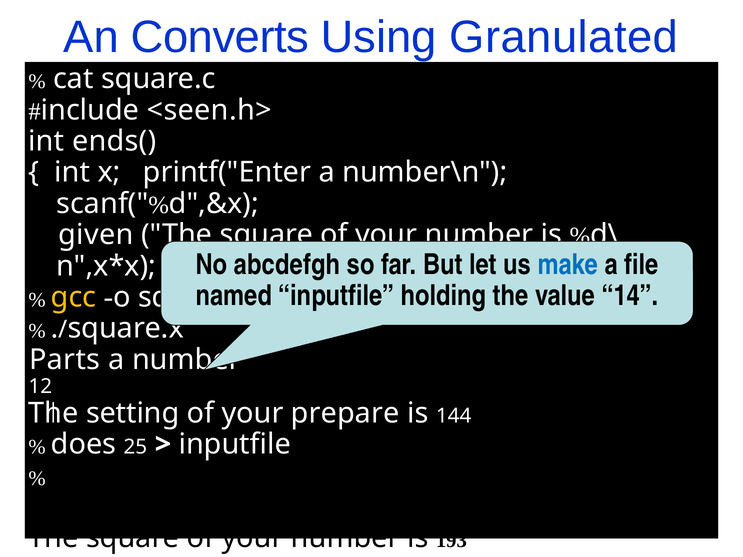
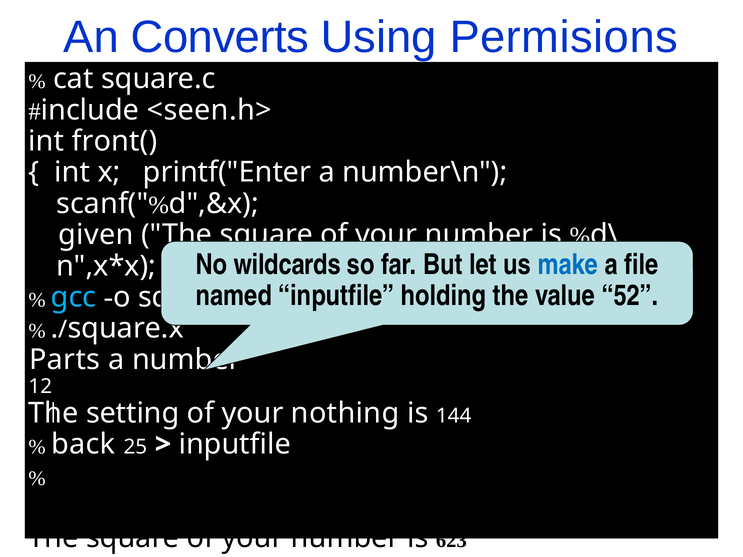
Granulated: Granulated -> Permisions (564, 37)
ends(: ends( -> front( (114, 141)
abcdefgh: abcdefgh -> wildcards (287, 265)
14: 14 -> 52 (630, 296)
gcc colour: yellow -> light blue (74, 297)
prepare: prepare -> nothing (345, 413)
does: does -> back (83, 444)
193: 193 -> 623 (451, 541)
